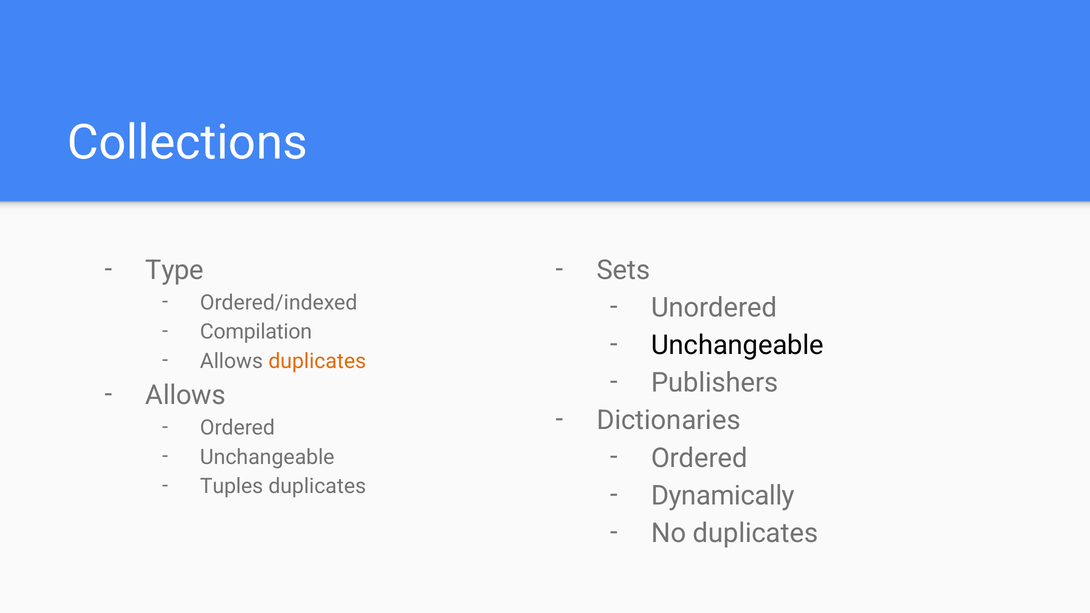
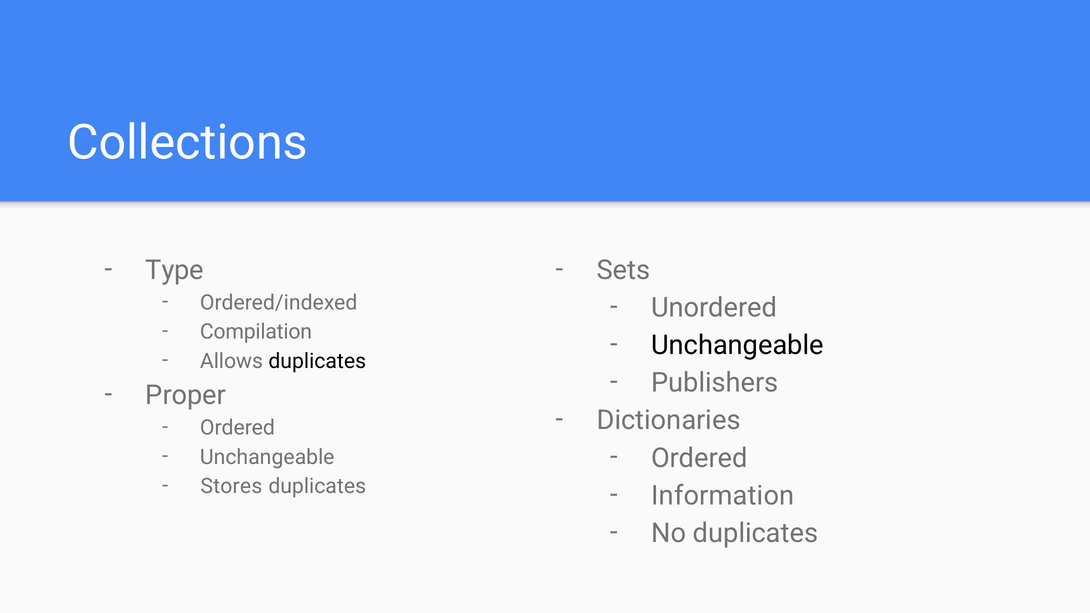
duplicates colour: orange -> black (317, 361)
Allows: Allows -> Proper (186, 396)
Tuples: Tuples -> Stores (231, 486)
Dynamically: Dynamically -> Information (723, 496)
